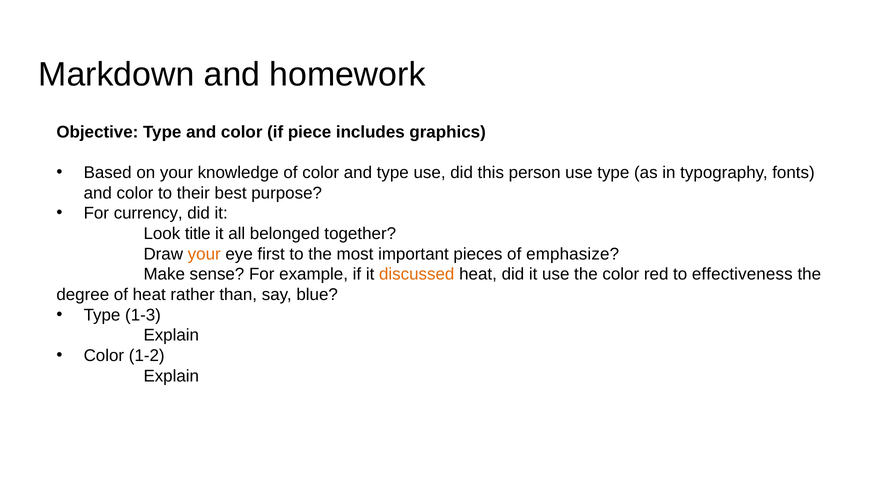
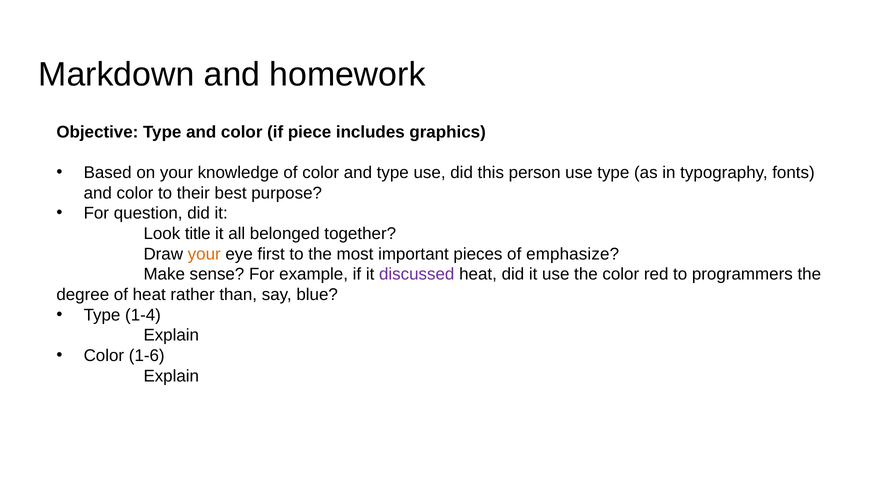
currency: currency -> question (148, 213)
discussed colour: orange -> purple (417, 274)
effectiveness: effectiveness -> programmers (742, 274)
1-3: 1-3 -> 1-4 (143, 315)
1-2: 1-2 -> 1-6 (147, 356)
